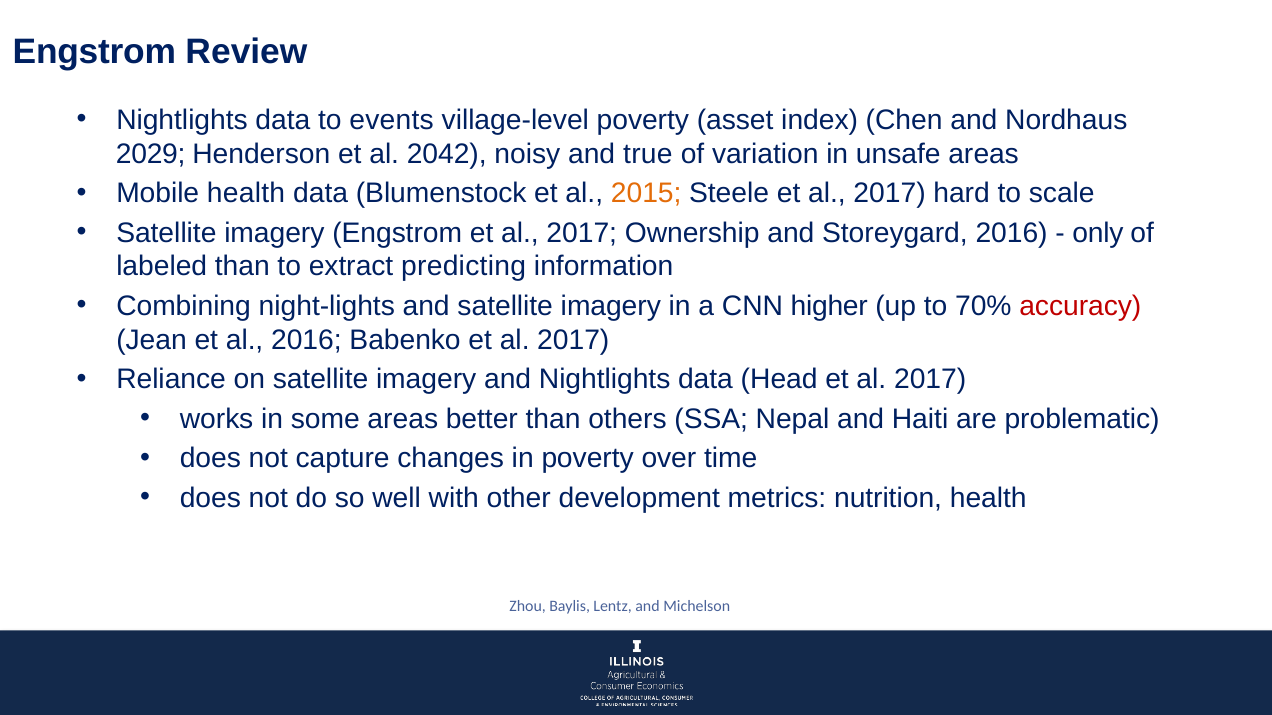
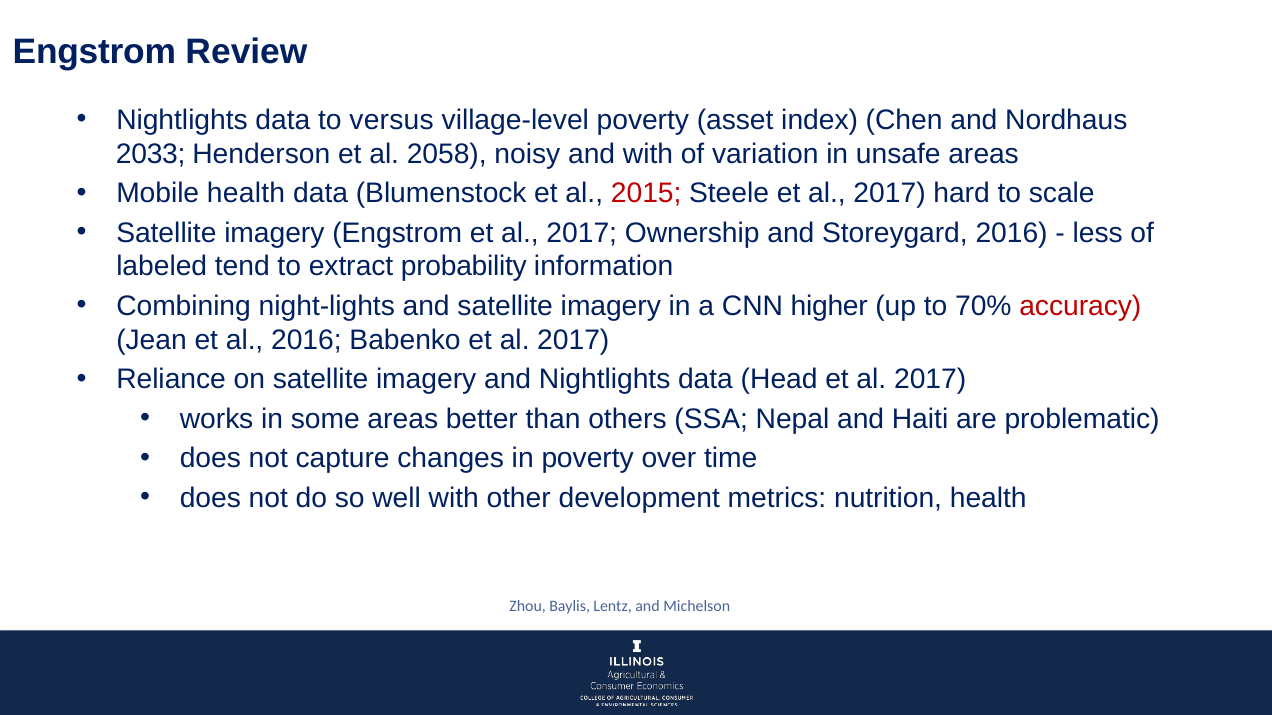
events: events -> versus (392, 120)
2029: 2029 -> 2033 (151, 154)
2042: 2042 -> 2058 (447, 154)
and true: true -> with (648, 154)
2015 colour: orange -> red (646, 193)
only: only -> less (1098, 233)
labeled than: than -> tend (242, 267)
predicting: predicting -> probability (464, 267)
